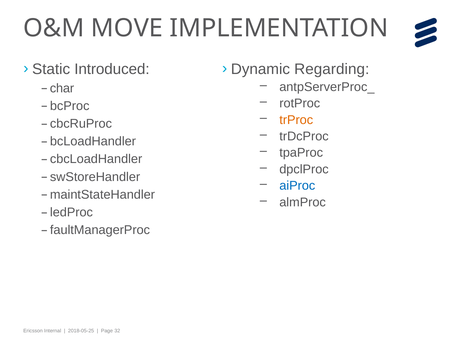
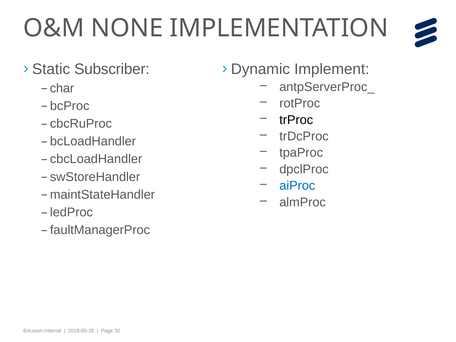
MOVE: MOVE -> NONE (127, 28)
Regarding: Regarding -> Implement (332, 69)
Introduced: Introduced -> Subscriber (112, 69)
trProc colour: orange -> black (296, 120)
